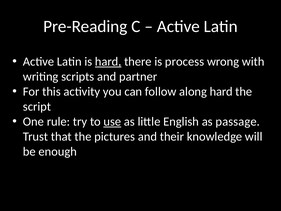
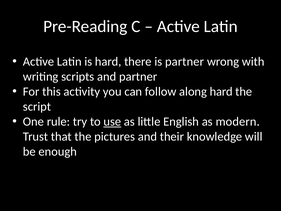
hard underline: present -> none (108, 62)
is process: process -> partner (185, 62)
passage: passage -> modern (238, 121)
